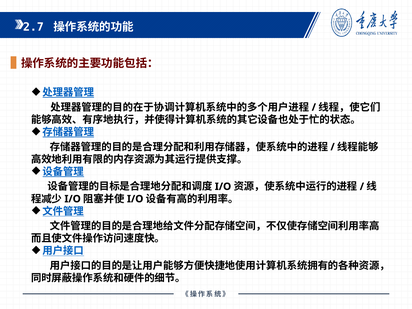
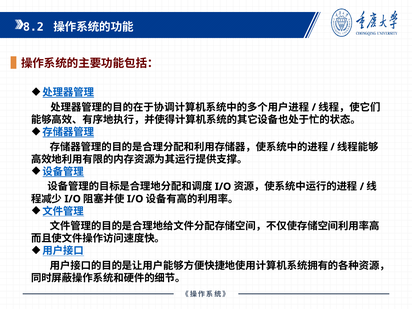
2.7: 2.7 -> 8.2 (33, 27)
